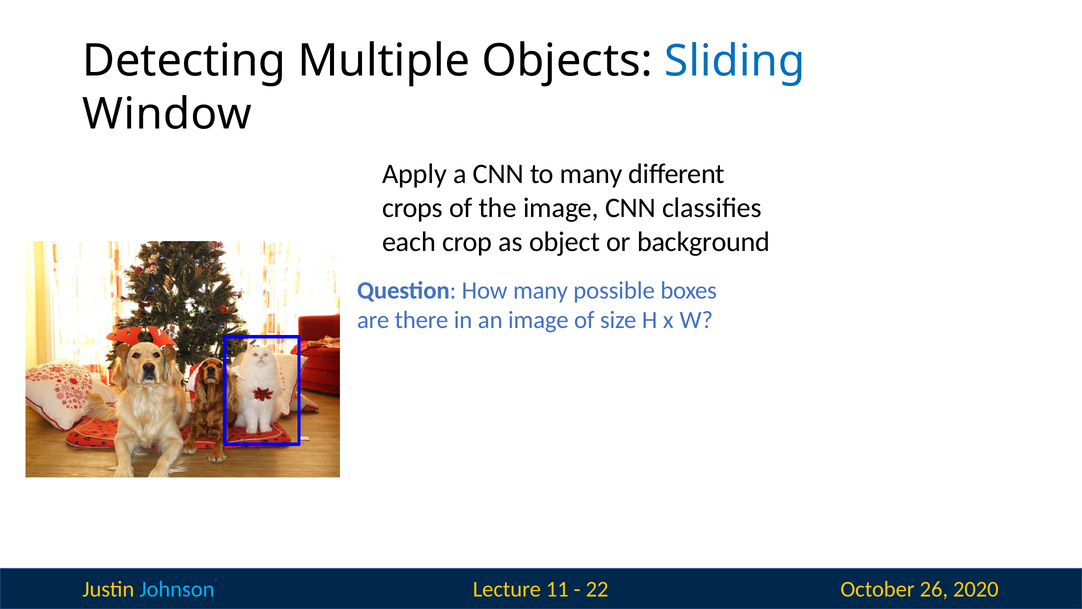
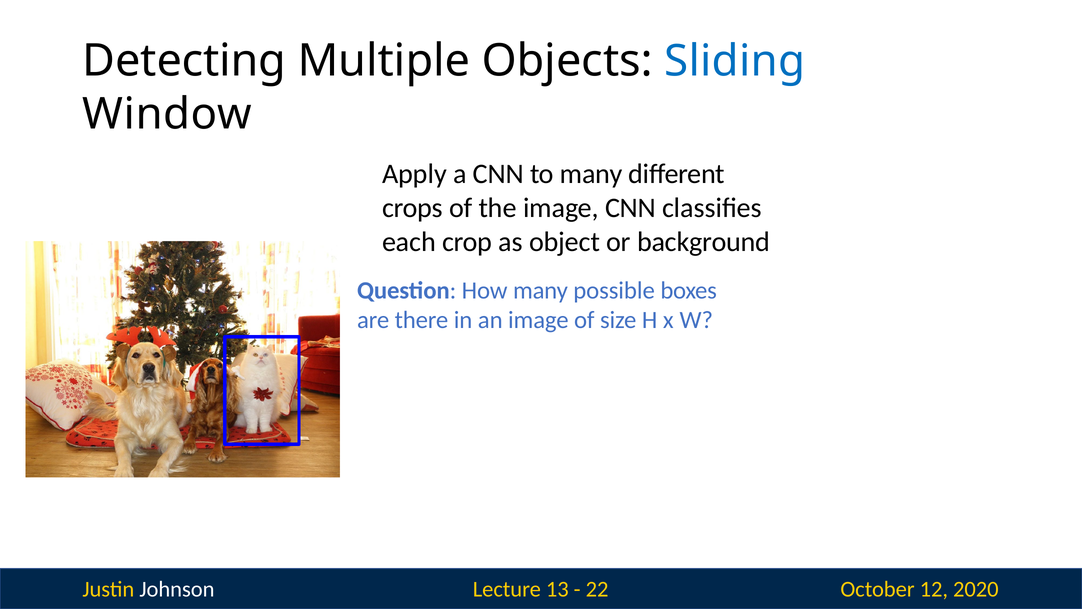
Johnson colour: light blue -> white (177, 589)
11: 11 -> 13 (557, 589)
26: 26 -> 12 (934, 589)
